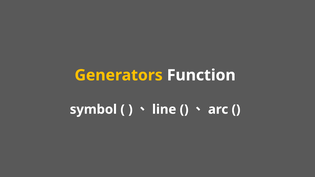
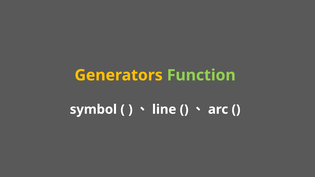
Function colour: white -> light green (201, 75)
